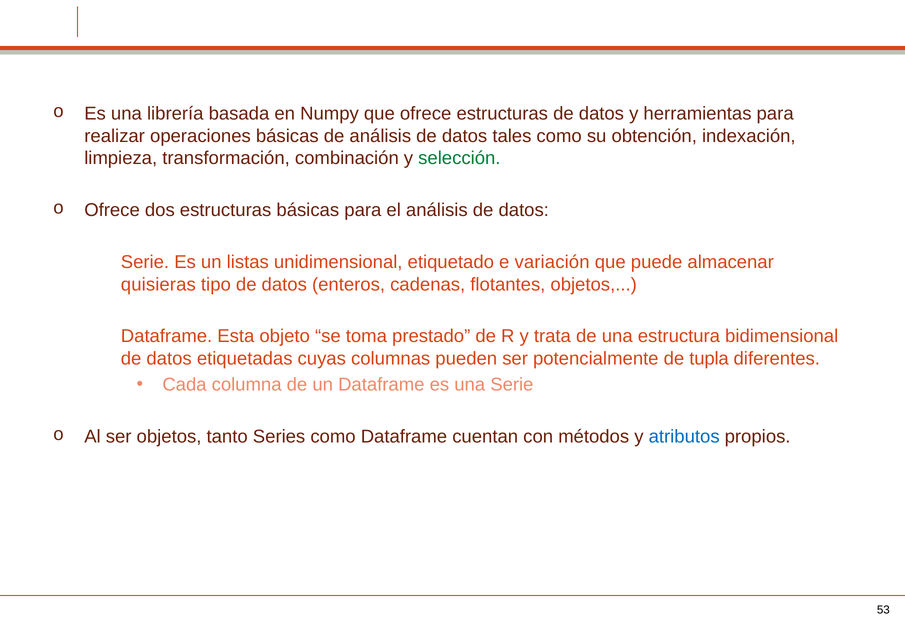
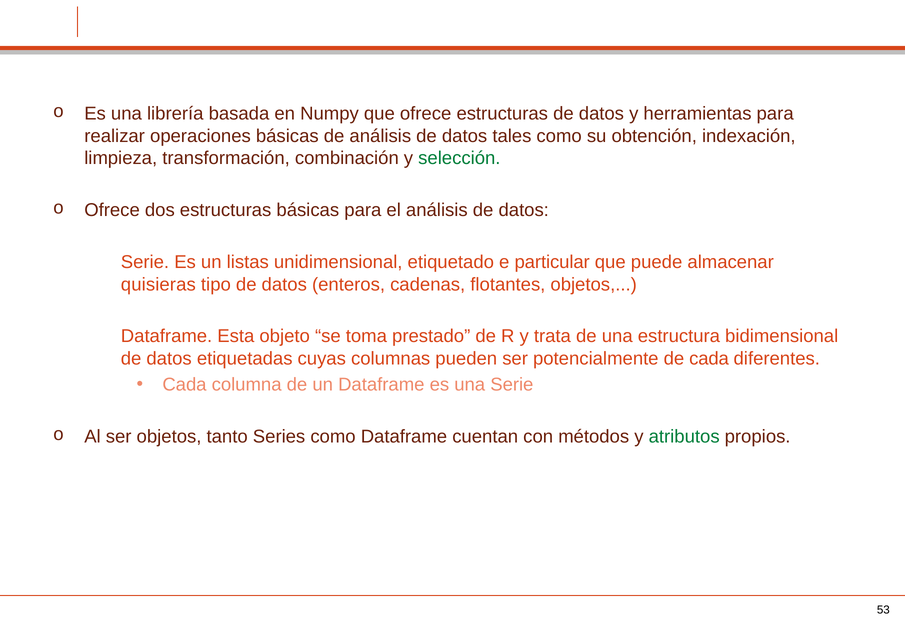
variación: variación -> particular (552, 262)
de tupla: tupla -> cada (709, 359)
atributos colour: blue -> green (684, 437)
